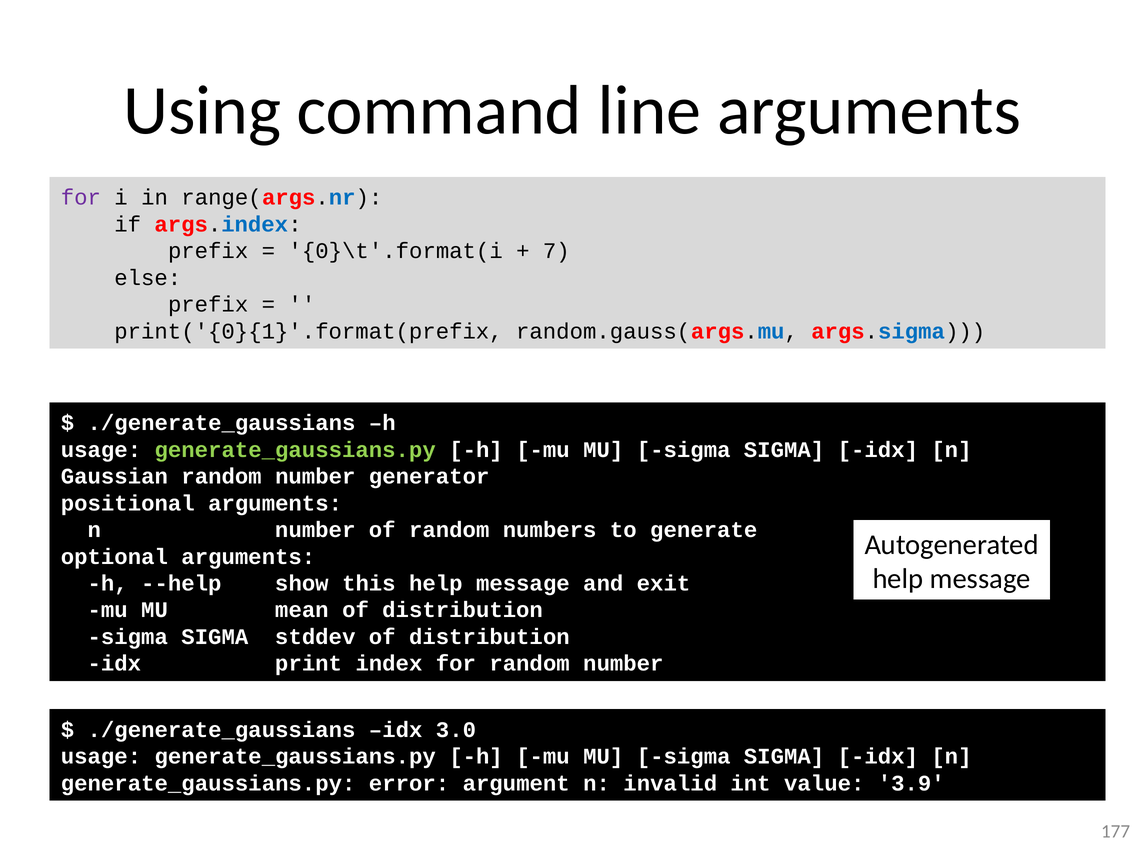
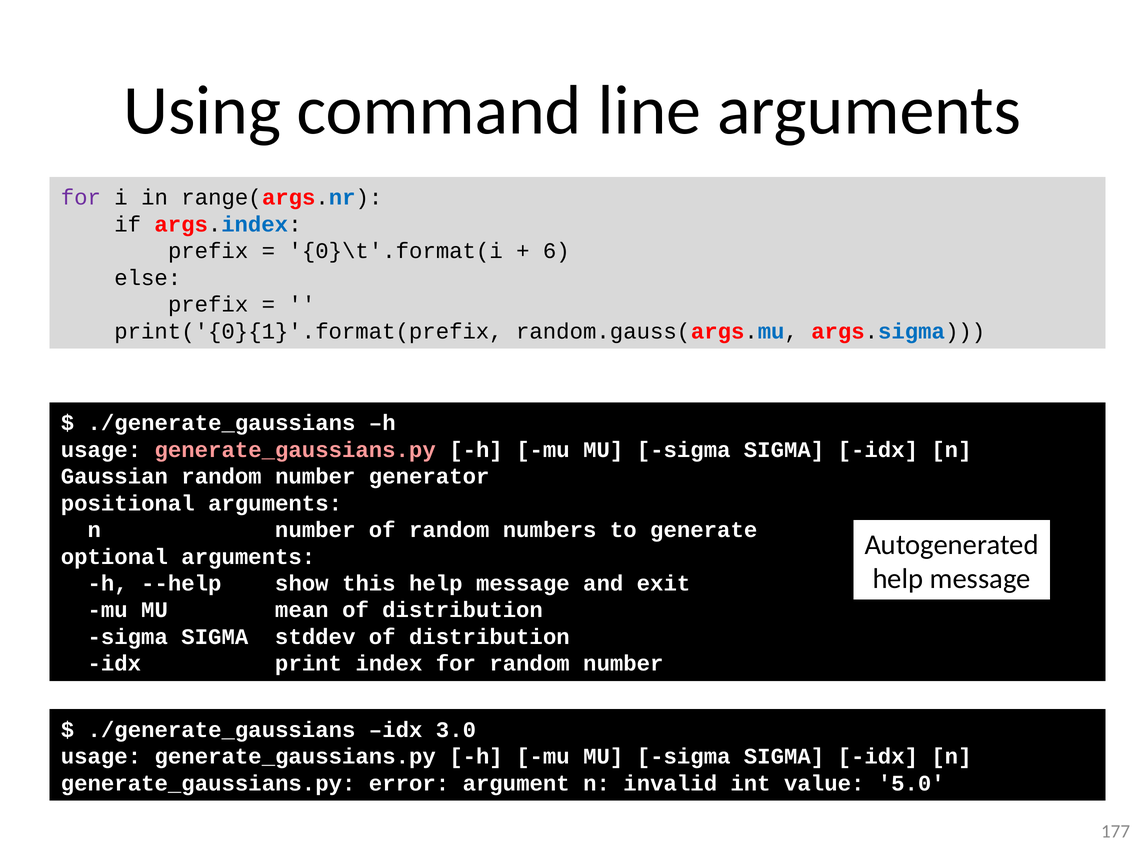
7: 7 -> 6 (556, 251)
generate_gaussians.py colour: light green -> pink (295, 450)
3.9: 3.9 -> 5.0 (911, 784)
